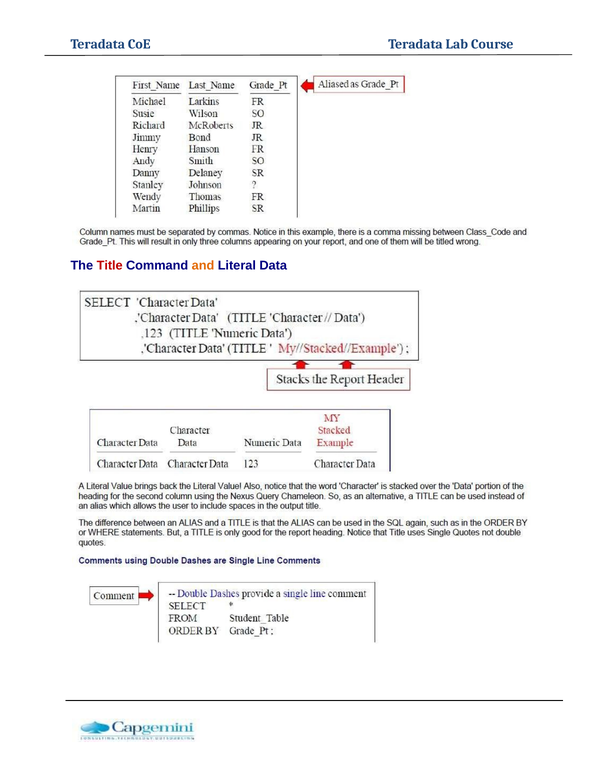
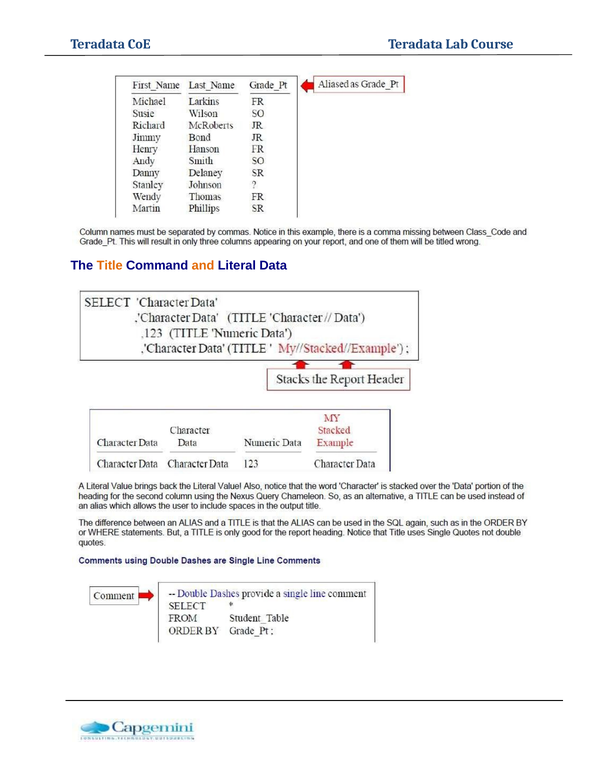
Title colour: red -> orange (110, 265)
